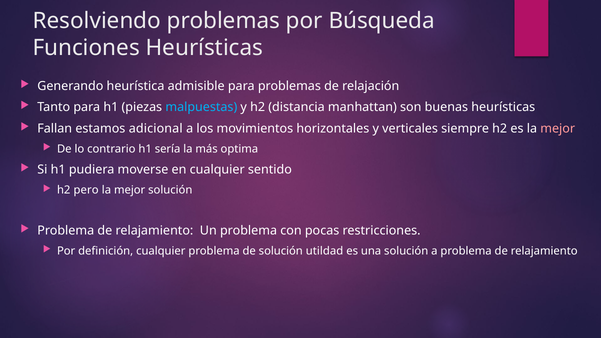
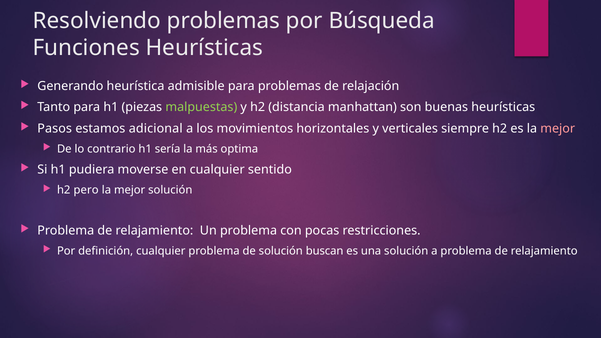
malpuestas colour: light blue -> light green (201, 107)
Fallan: Fallan -> Pasos (55, 129)
utildad: utildad -> buscan (325, 251)
